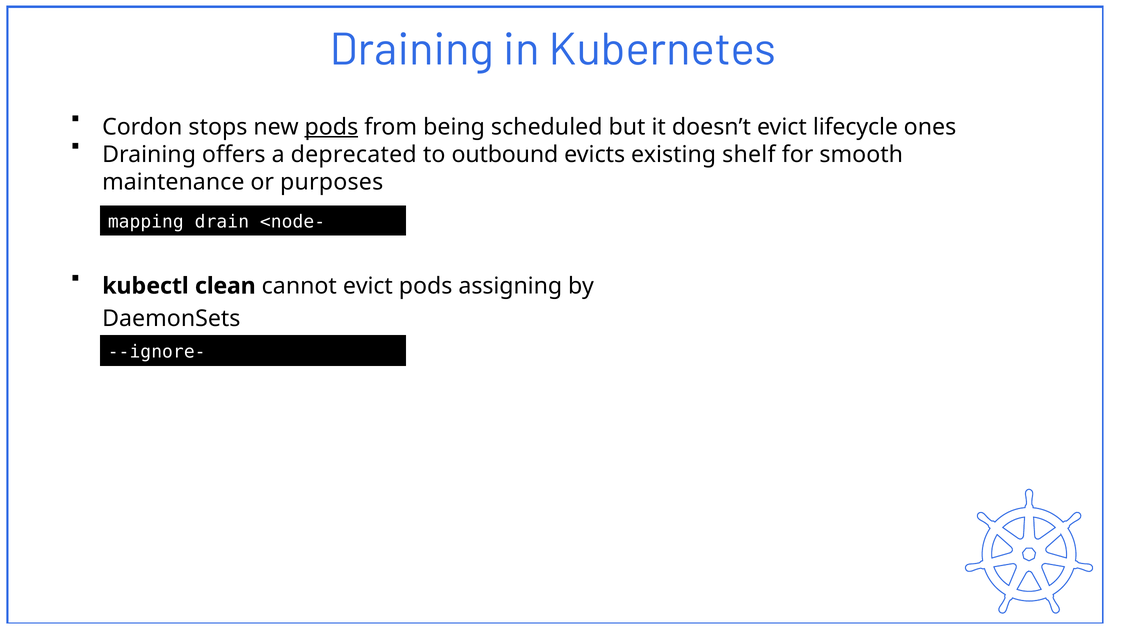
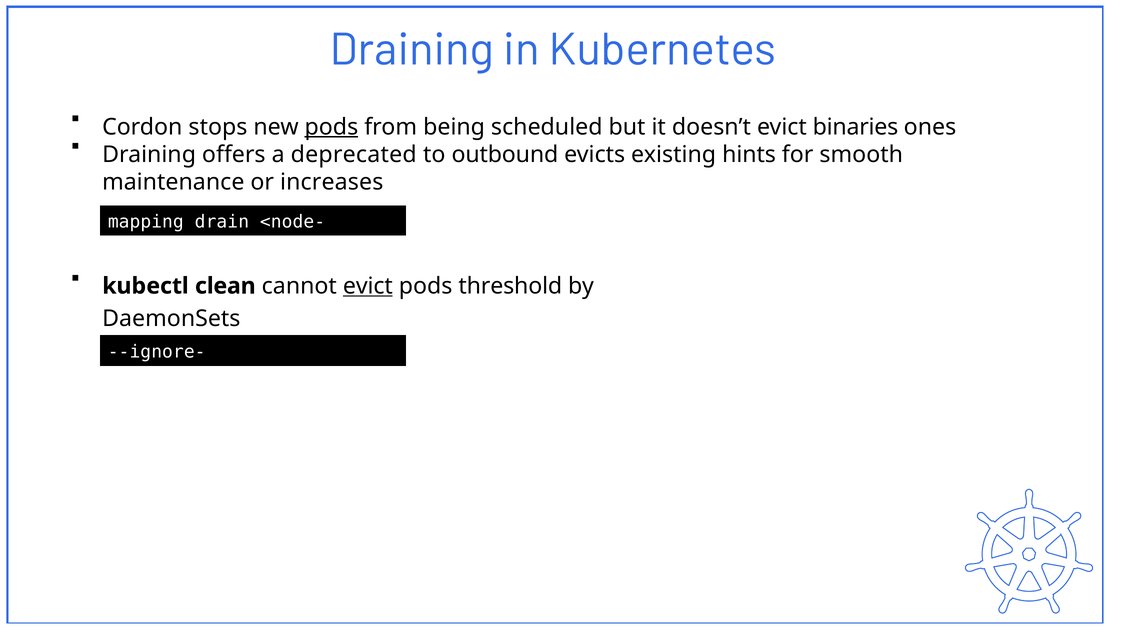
lifecycle: lifecycle -> binaries (855, 127)
shelf: shelf -> hints (749, 155)
purposes: purposes -> increases (332, 182)
evict underline: none -> present (368, 286)
assigning: assigning -> threshold (510, 286)
